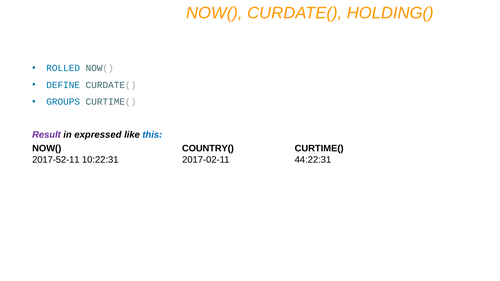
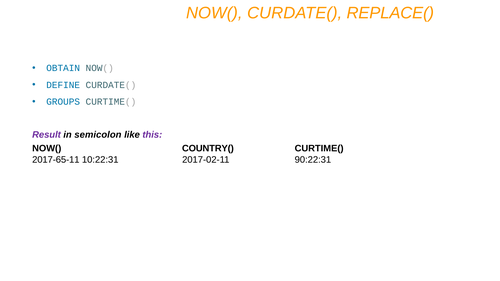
HOLDING(: HOLDING( -> REPLACE( (390, 13)
ROLLED: ROLLED -> OBTAIN (63, 68)
expressed: expressed -> semicolon (98, 135)
this colour: blue -> purple (152, 135)
2017-52-11: 2017-52-11 -> 2017-65-11 (56, 160)
44:22:31: 44:22:31 -> 90:22:31 (313, 160)
